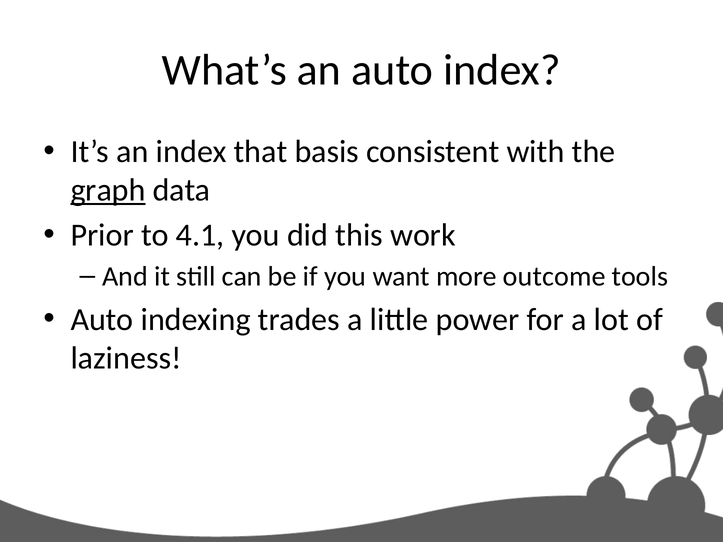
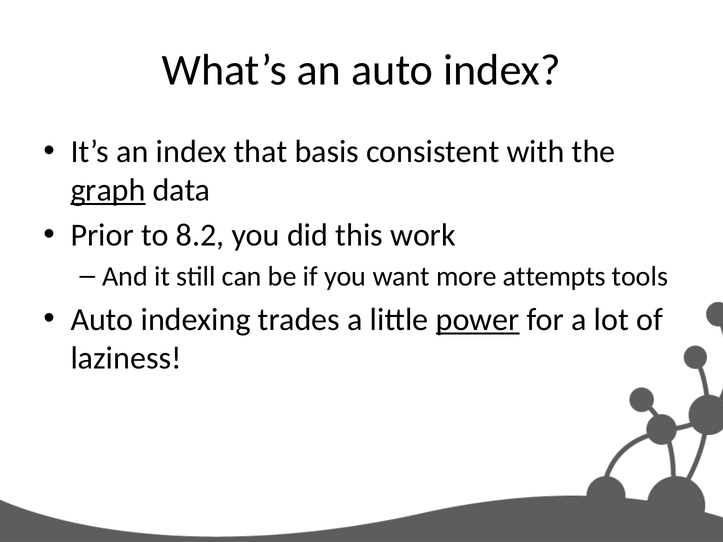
4.1: 4.1 -> 8.2 (200, 235)
outcome: outcome -> attempts (554, 277)
power underline: none -> present (478, 320)
